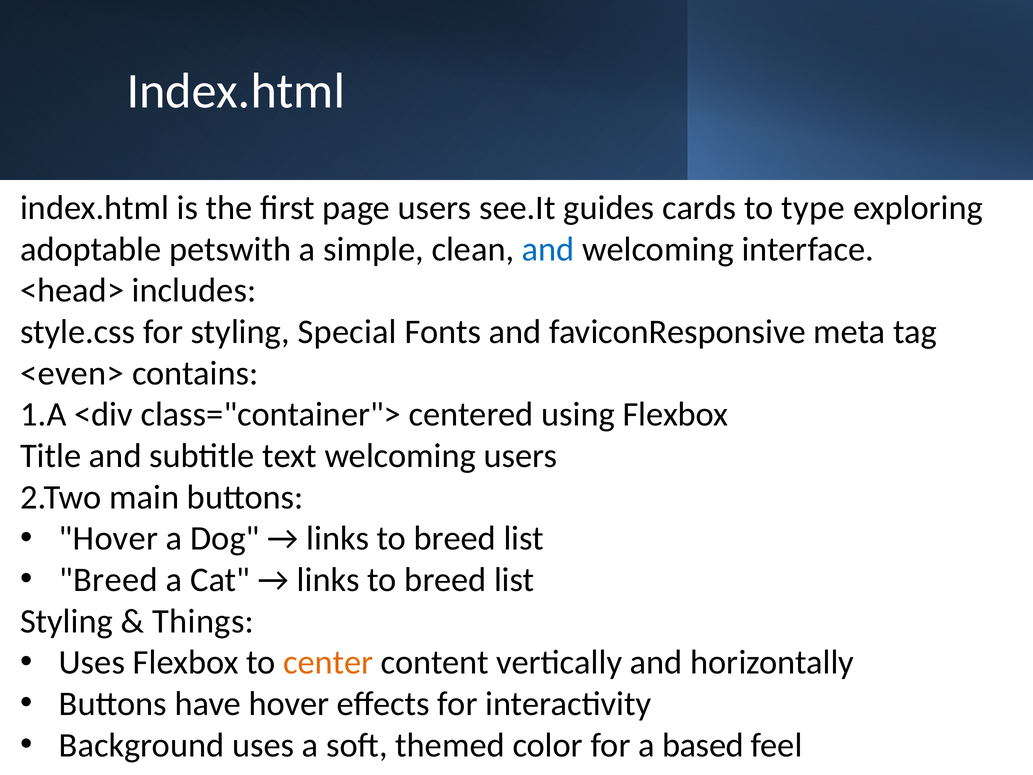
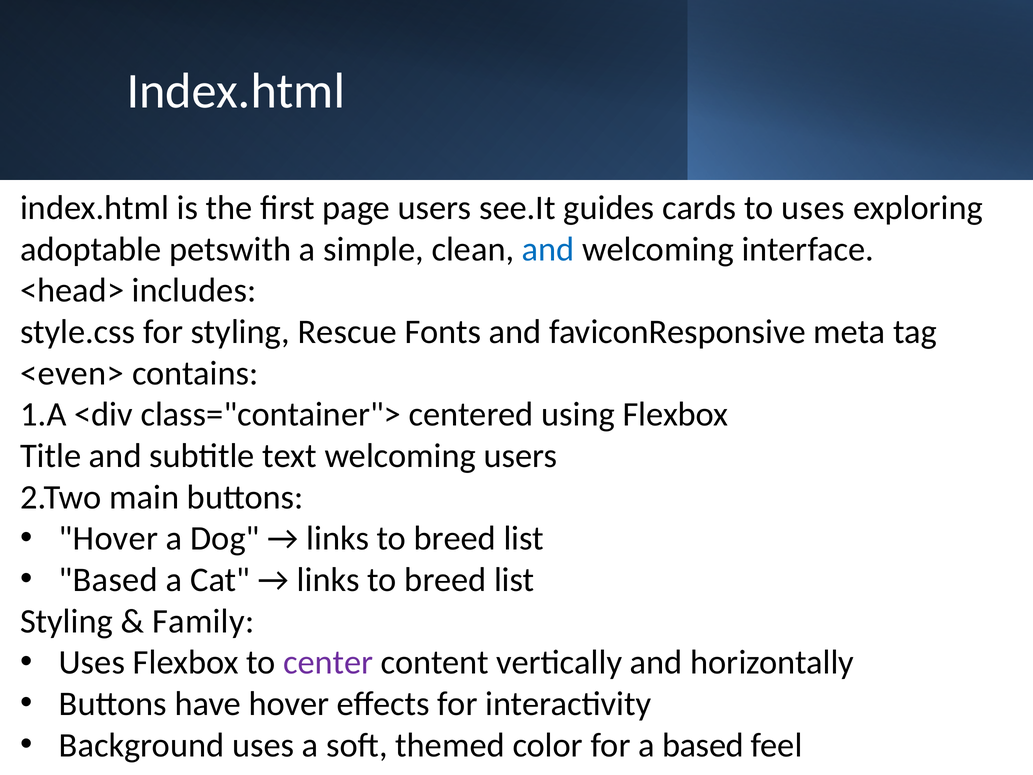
to type: type -> uses (813, 208)
Special: Special -> Rescue (347, 332)
Breed: Breed -> Based (108, 580)
Things: Things -> Family (203, 621)
center colour: orange -> purple (328, 662)
